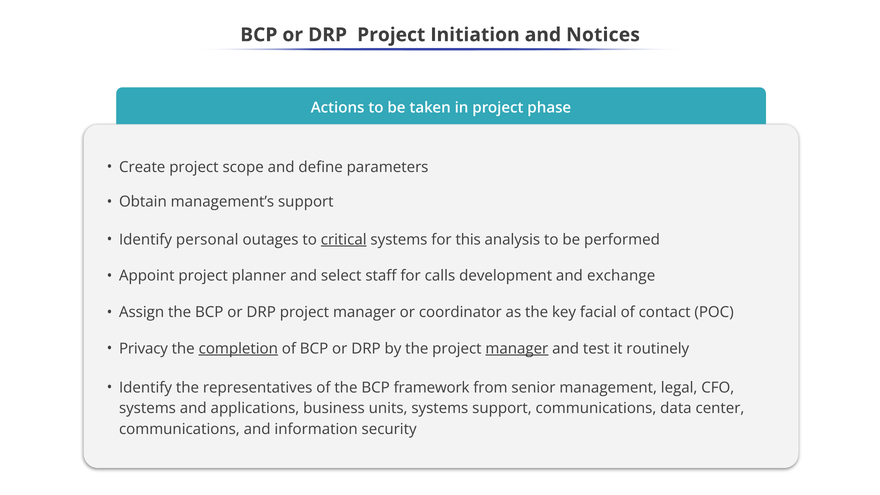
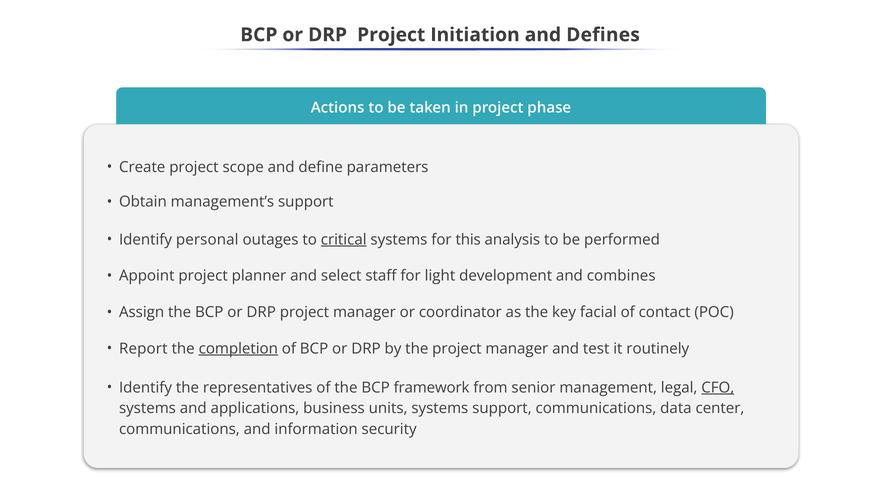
Notices: Notices -> Defines (603, 35)
calls: calls -> light (440, 276)
exchange: exchange -> combines (621, 276)
Privacy: Privacy -> Report (143, 349)
manager underline: present -> none (517, 349)
CFO underline: none -> present (718, 388)
